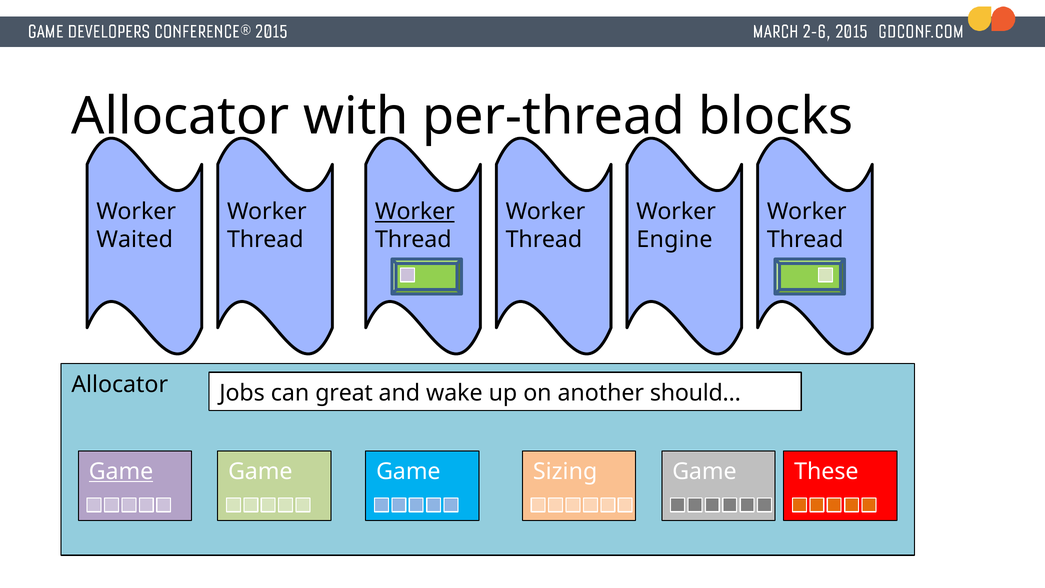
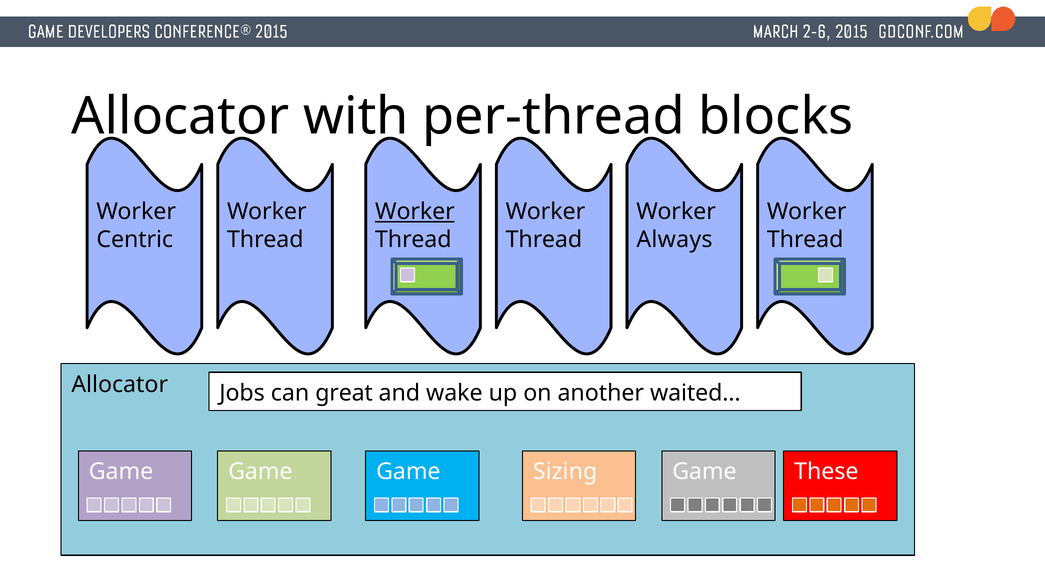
Waited: Waited -> Centric (135, 240)
Engine: Engine -> Always (674, 240)
should…: should… -> waited… (695, 393)
Game underline: present -> none (121, 471)
